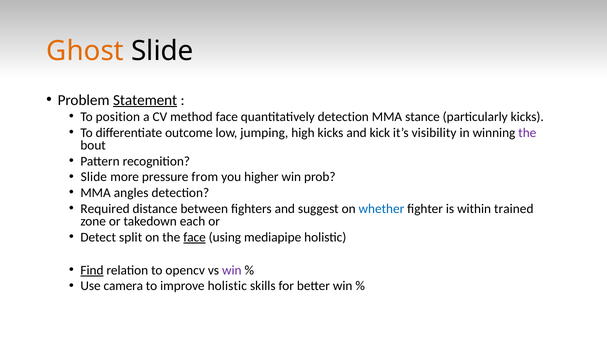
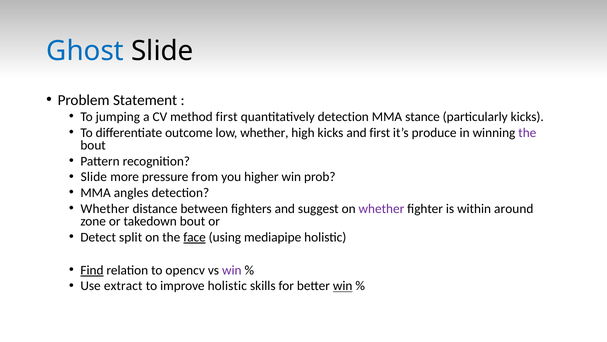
Ghost colour: orange -> blue (85, 51)
Statement underline: present -> none (145, 100)
position: position -> jumping (118, 117)
method face: face -> first (227, 117)
low jumping: jumping -> whether (264, 132)
and kick: kick -> first (380, 132)
visibility: visibility -> produce (434, 132)
Required: Required -> Whether (105, 208)
whether colour: blue -> purple (381, 208)
trained: trained -> around (514, 208)
takedown each: each -> bout (193, 221)
camera: camera -> extract (123, 286)
win underline: none -> present (343, 286)
